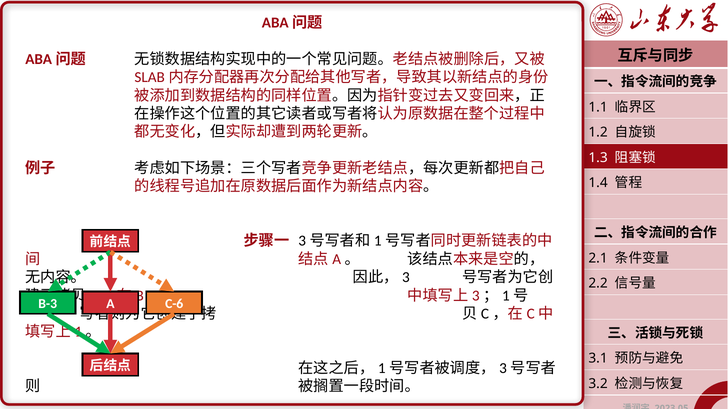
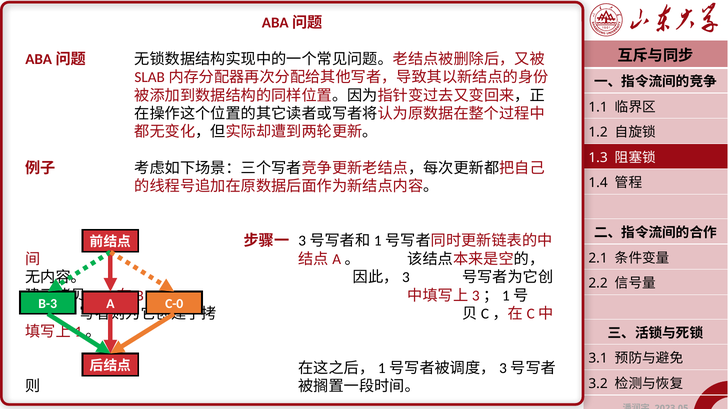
C-6: C-6 -> C-0 (174, 304)
